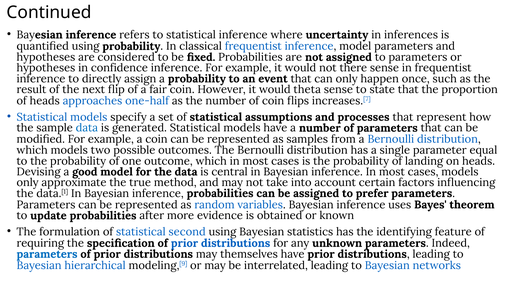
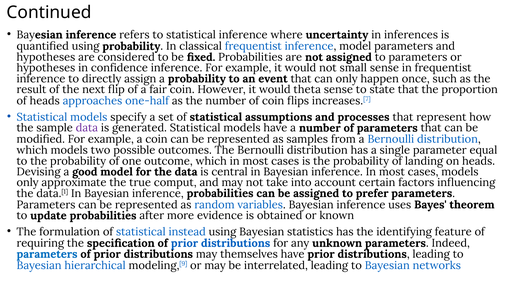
there: there -> small (353, 68)
data colour: blue -> purple (87, 128)
method: method -> comput (175, 183)
second: second -> instead (187, 232)
